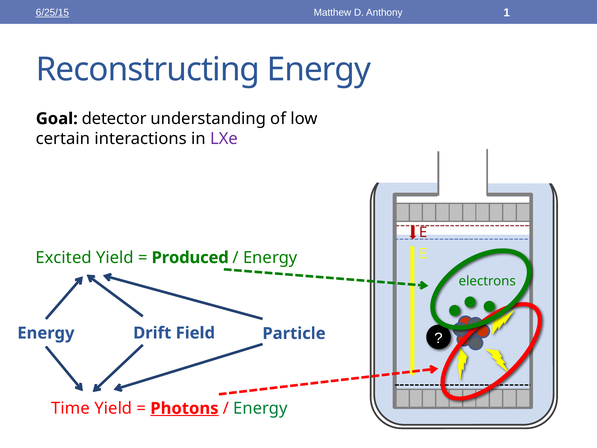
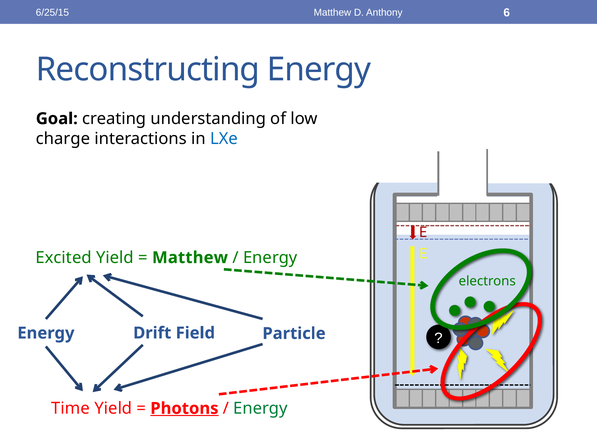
6/25/15 underline: present -> none (52, 13)
1: 1 -> 6 (507, 13)
detector: detector -> creating (114, 119)
certain: certain -> charge (63, 139)
LXe colour: purple -> blue (224, 139)
Produced: Produced -> Matthew (190, 257)
